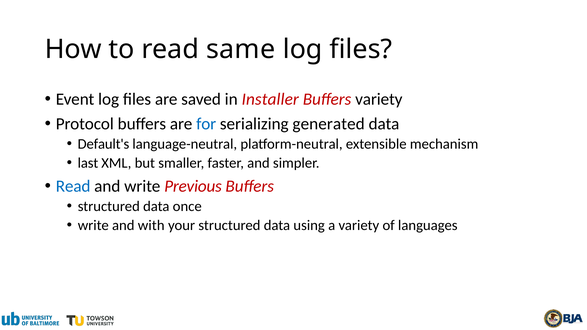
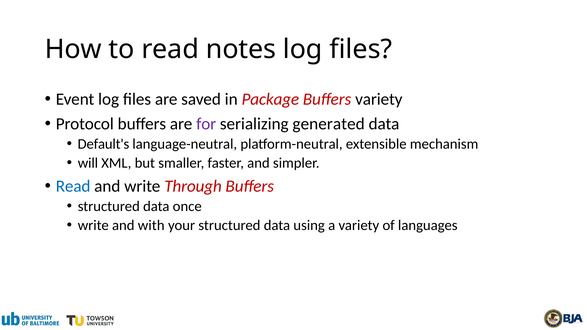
same: same -> notes (241, 49)
Installer: Installer -> Package (270, 99)
for colour: blue -> purple (206, 124)
last: last -> will (88, 163)
Previous: Previous -> Through (193, 186)
